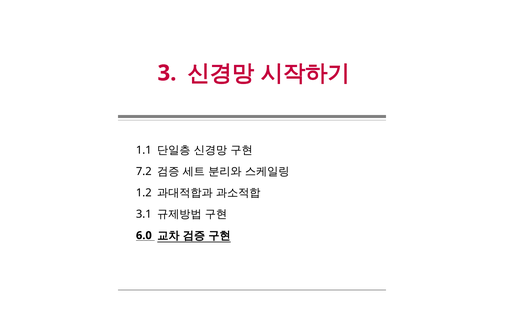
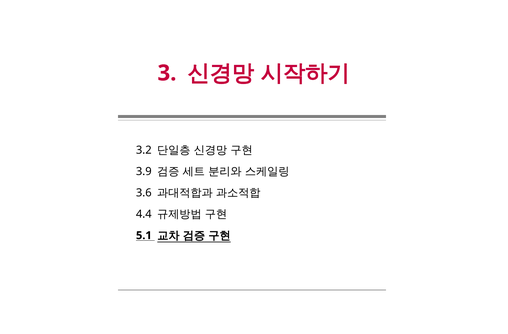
1.1: 1.1 -> 3.2 (144, 150)
7.2: 7.2 -> 3.9 (144, 171)
1.2: 1.2 -> 3.6 (144, 193)
3.1: 3.1 -> 4.4 (144, 214)
6.0: 6.0 -> 5.1 (144, 235)
